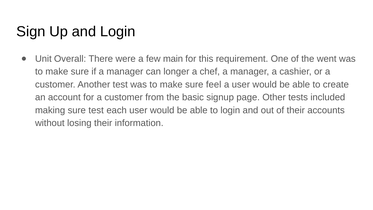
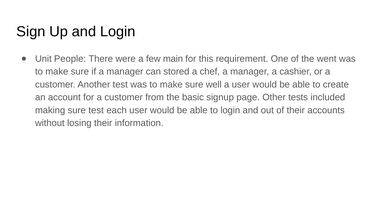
Overall: Overall -> People (70, 59)
longer: longer -> stored (176, 72)
feel: feel -> well (214, 84)
